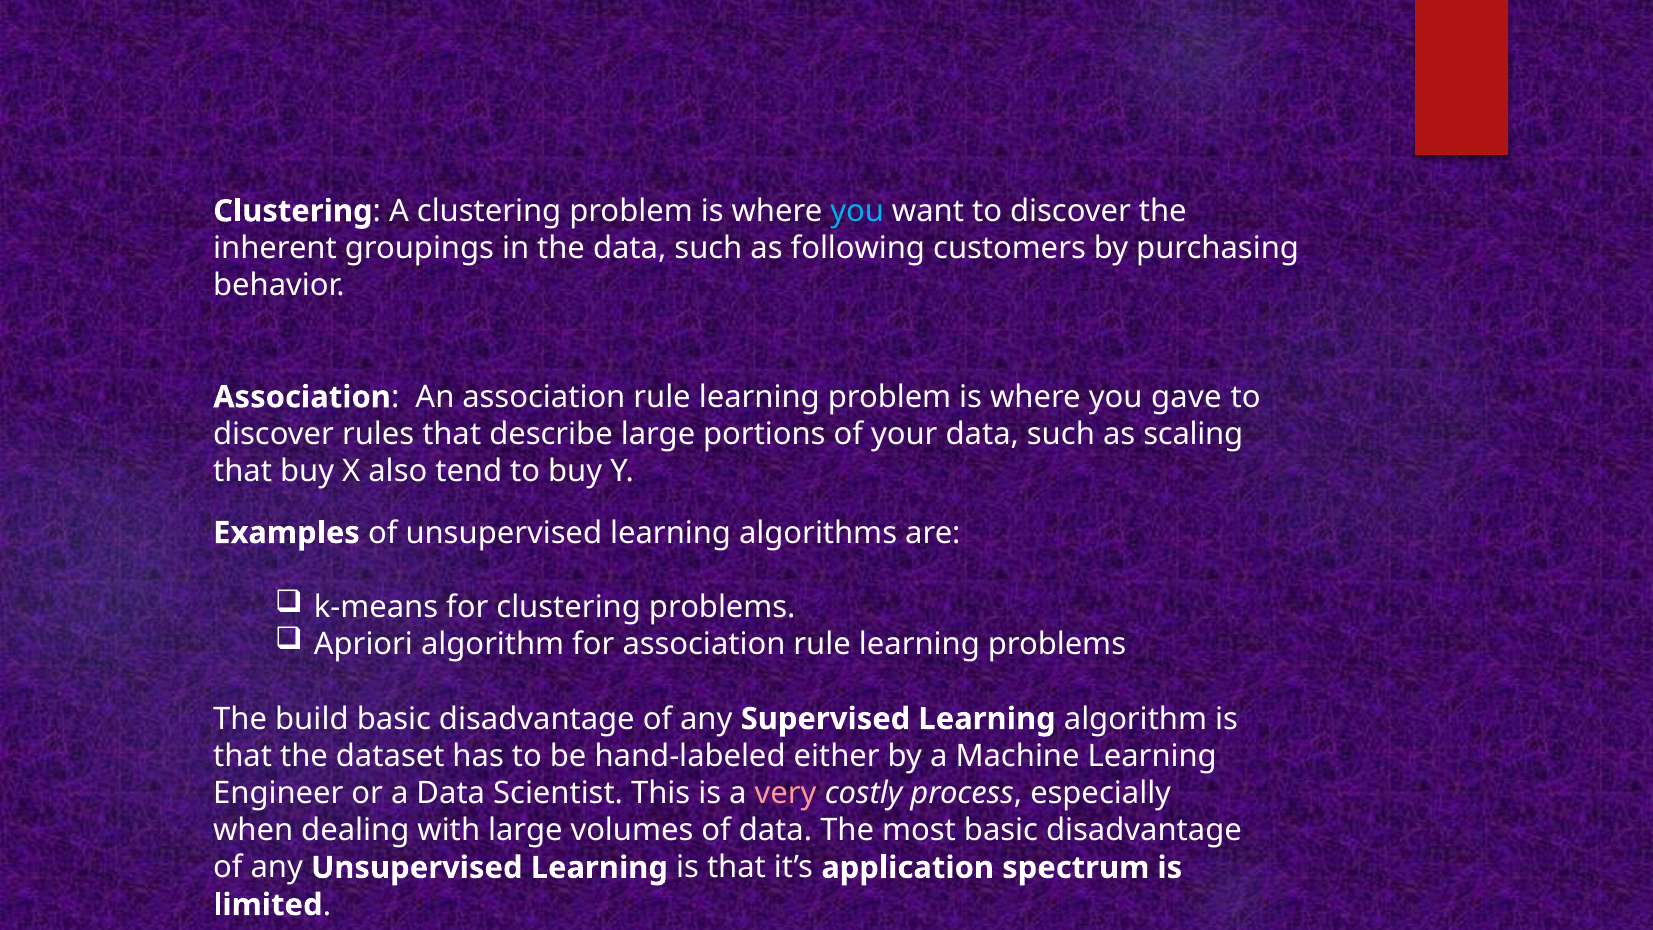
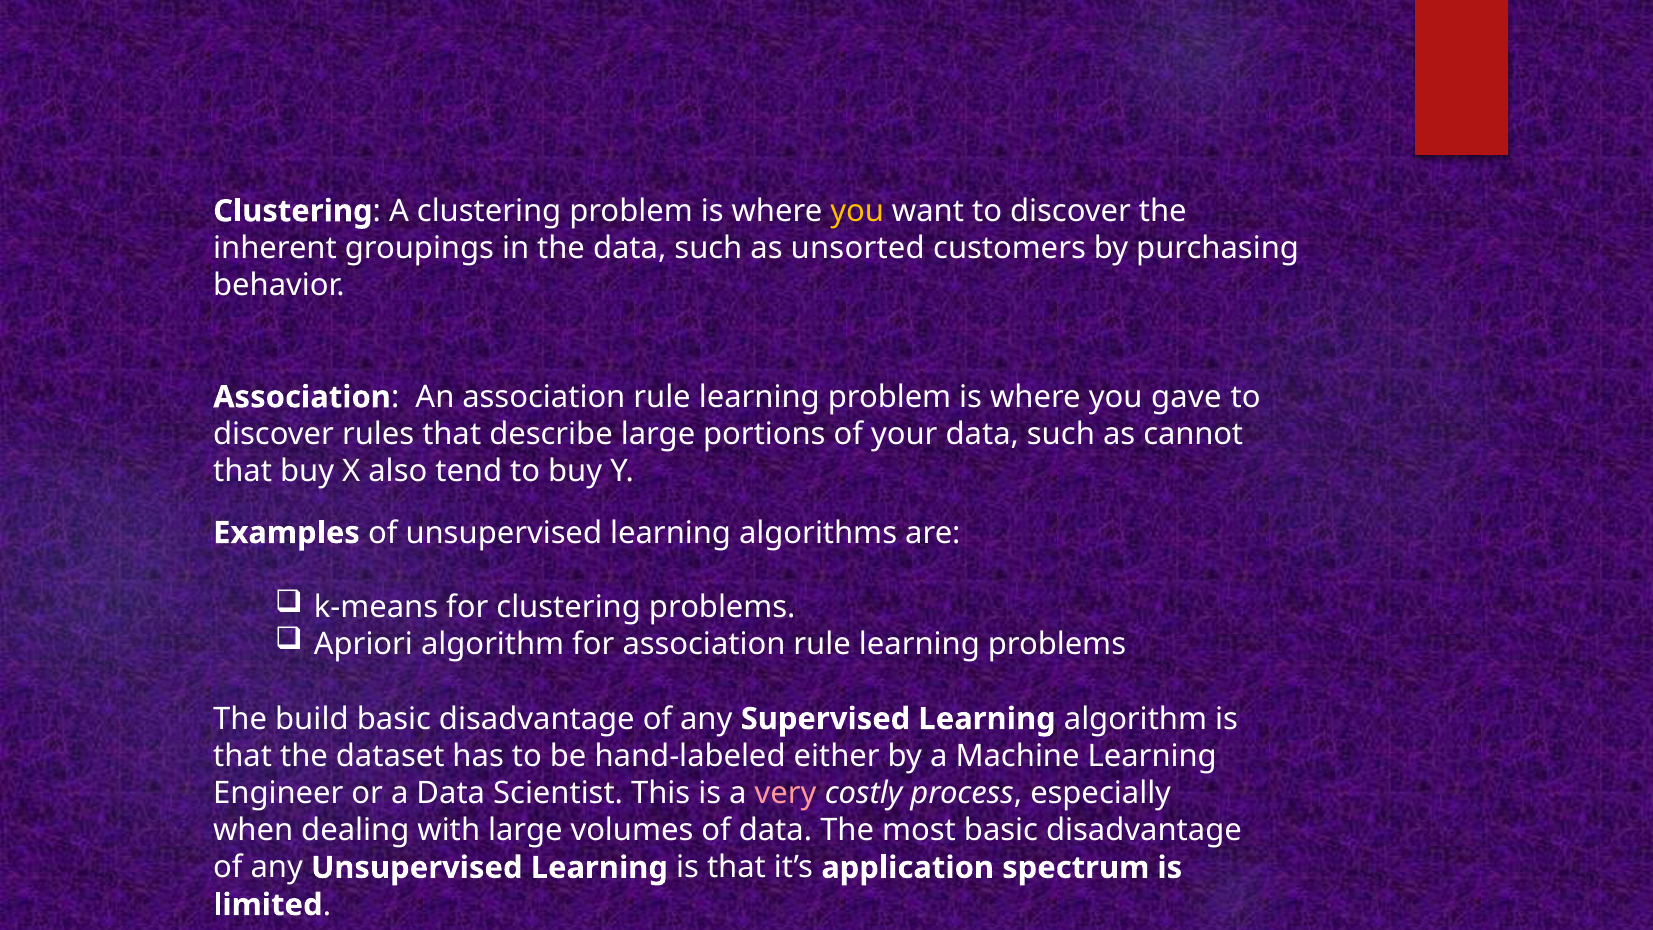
you colour: light blue -> yellow (857, 211)
following: following -> unsorted (858, 248)
scaling: scaling -> cannot (1193, 434)
